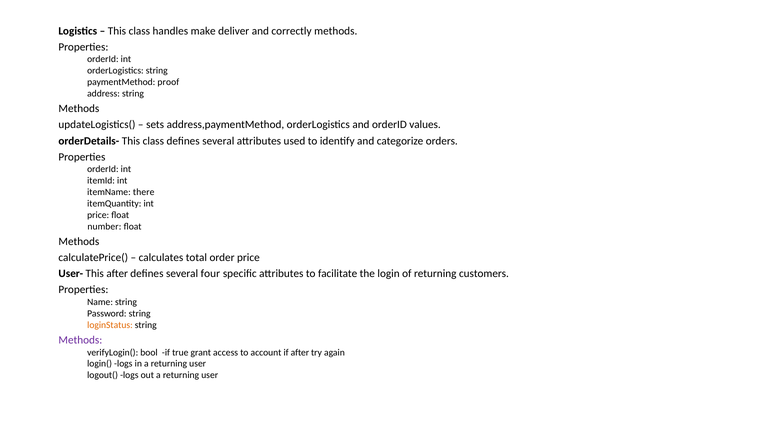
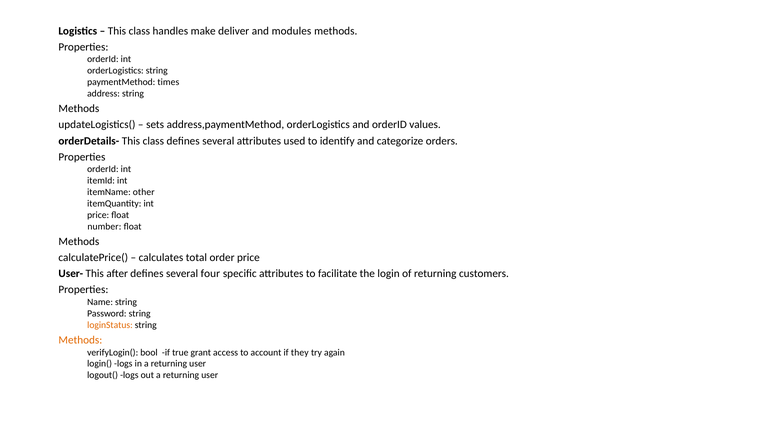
correctly: correctly -> modules (292, 31)
proof: proof -> times (168, 82)
there: there -> other (144, 192)
Methods colour: purple -> orange (80, 340)
if after: after -> they (300, 353)
